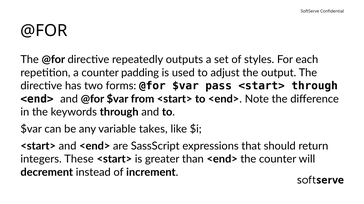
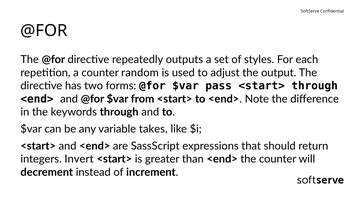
padding: padding -> random (140, 73)
These: These -> Invert (79, 160)
